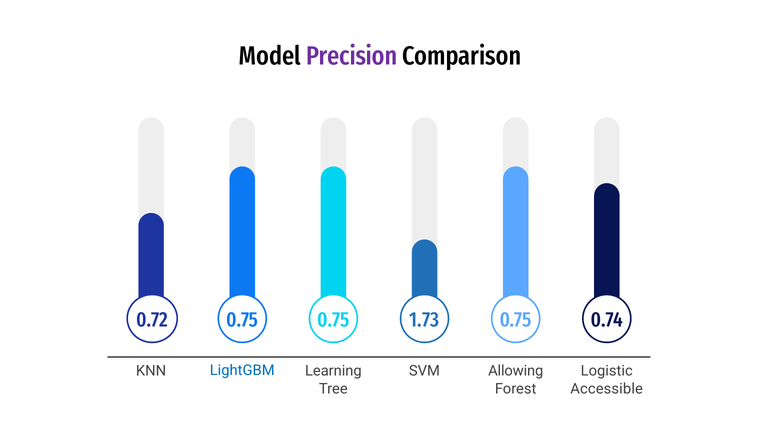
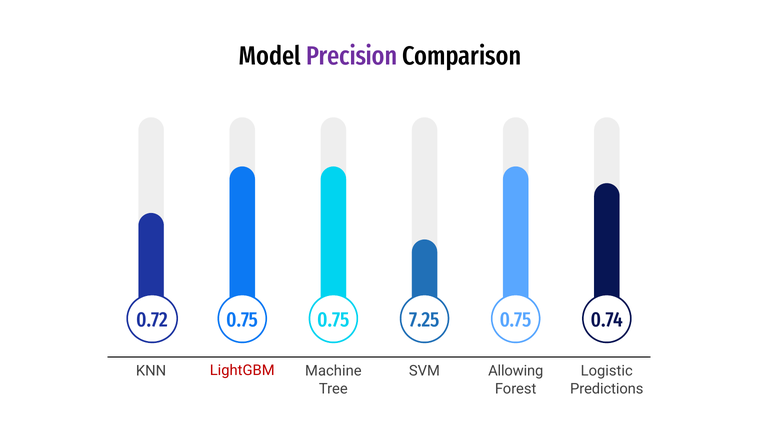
1.73: 1.73 -> 7.25 (424, 320)
LightGBM colour: blue -> red (242, 371)
Learning: Learning -> Machine (333, 371)
Accessible: Accessible -> Predictions (607, 389)
